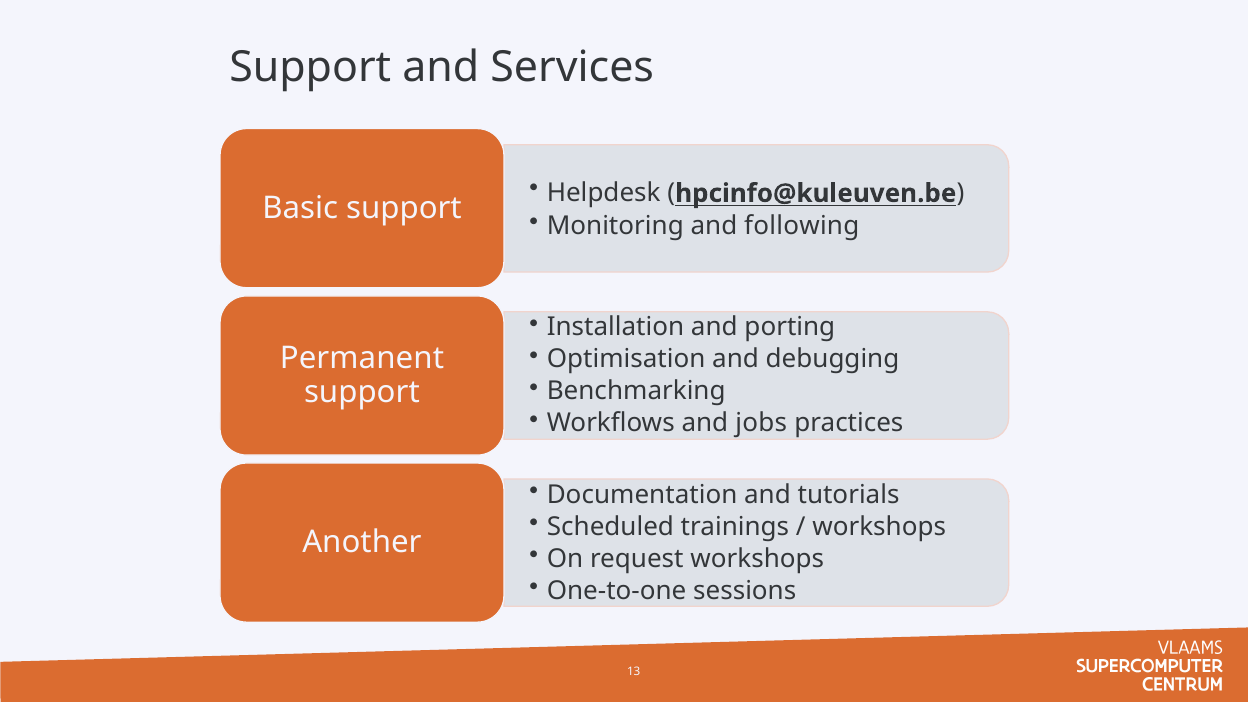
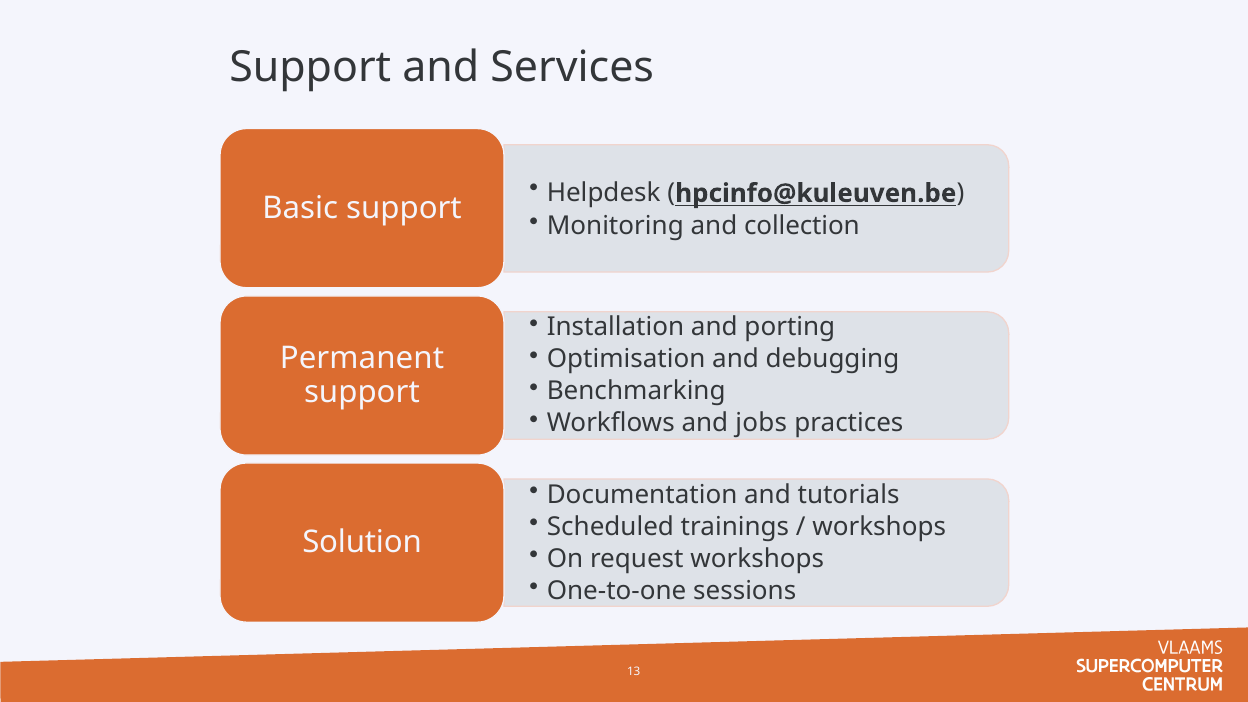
following: following -> collection (802, 226)
Another: Another -> Solution (362, 542)
